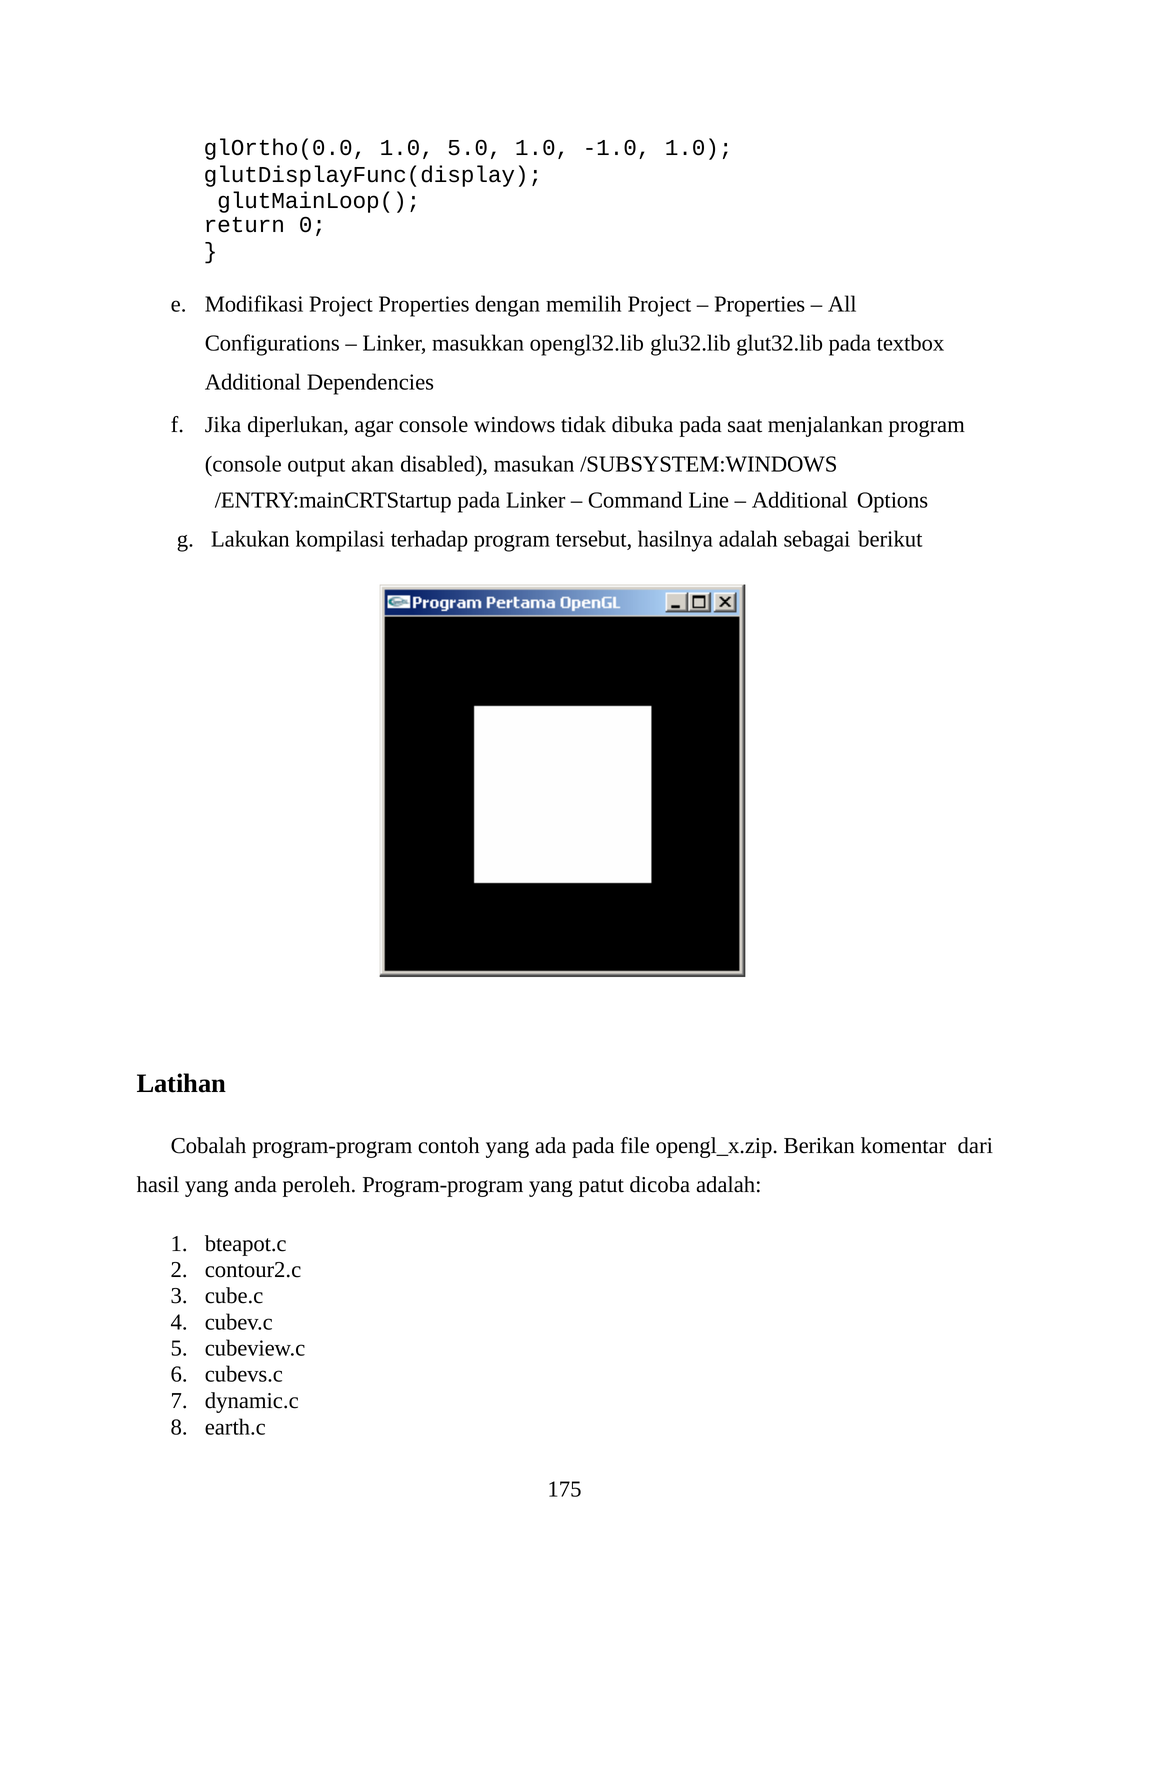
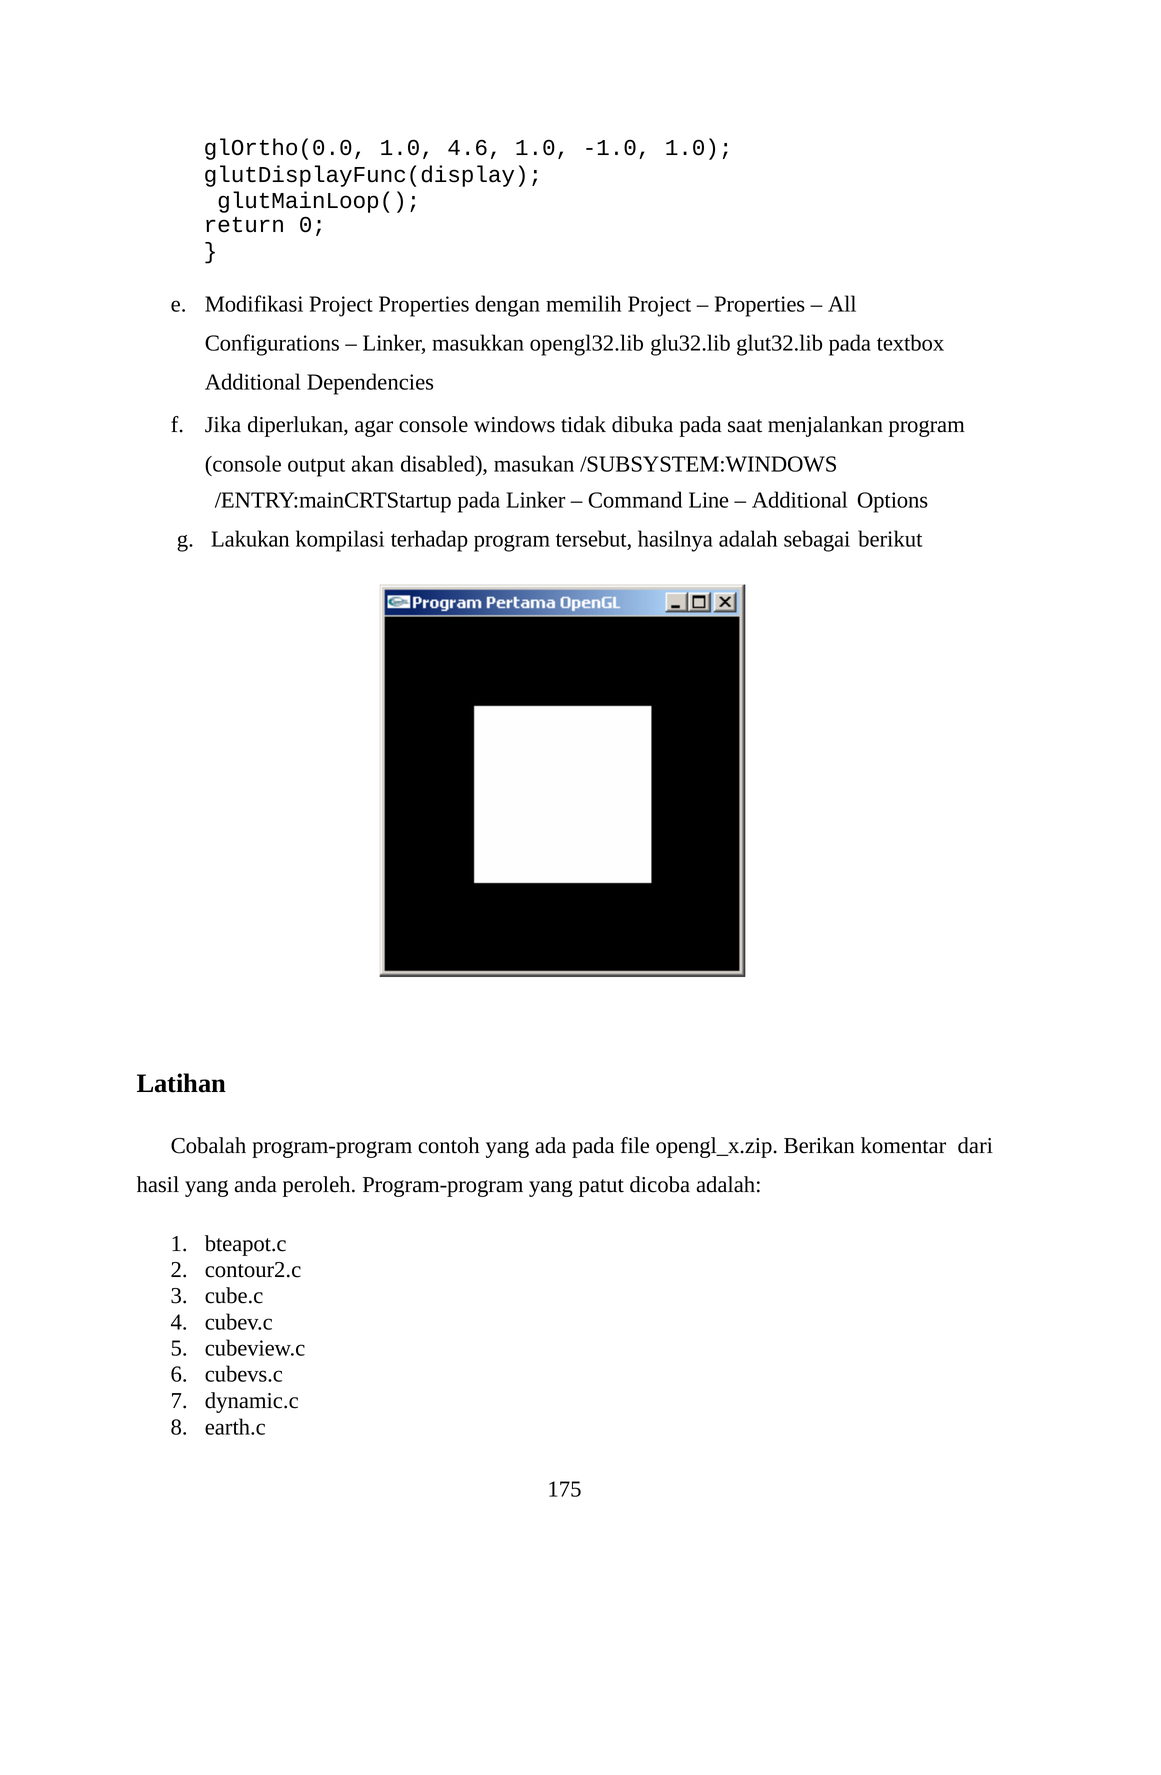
5.0: 5.0 -> 4.6 (474, 148)
